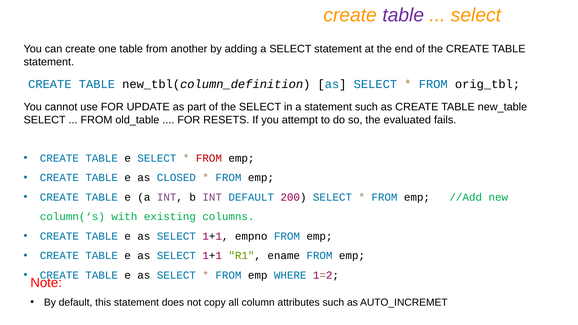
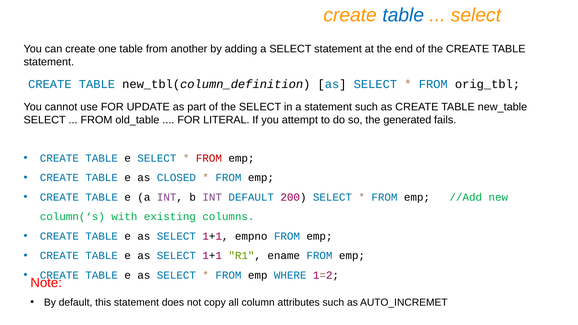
table colour: purple -> blue (403, 15)
RESETS: RESETS -> LITERAL (226, 120)
evaluated: evaluated -> generated (407, 120)
